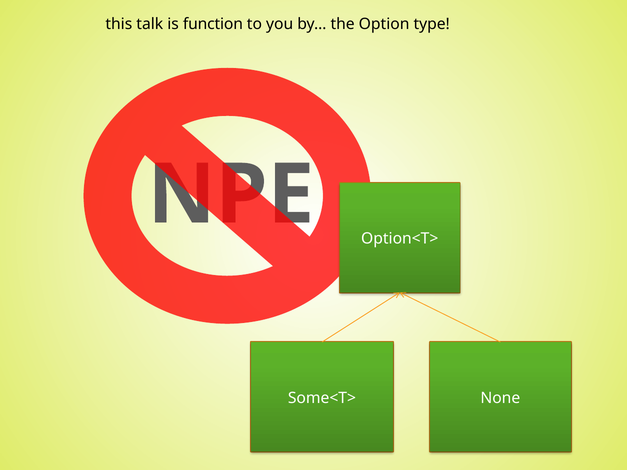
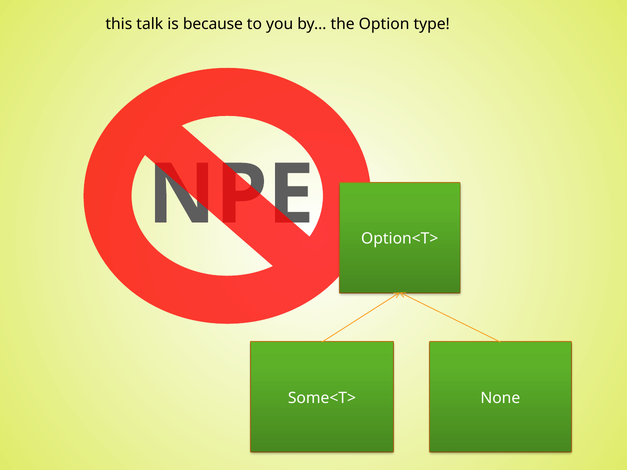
function: function -> because (213, 24)
